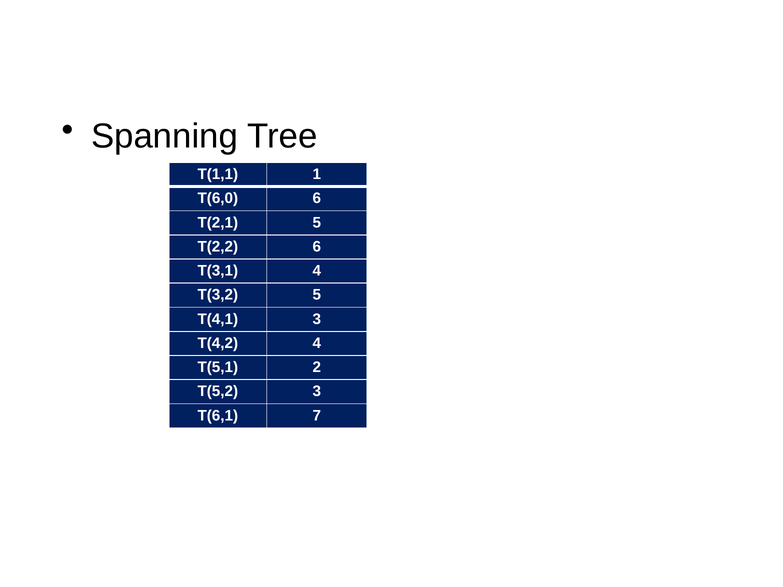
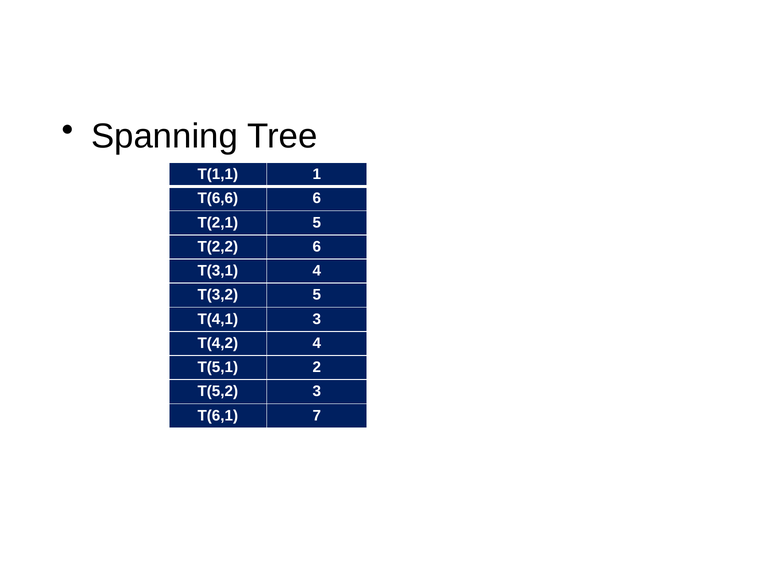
T(6,0: T(6,0 -> T(6,6 (218, 198)
